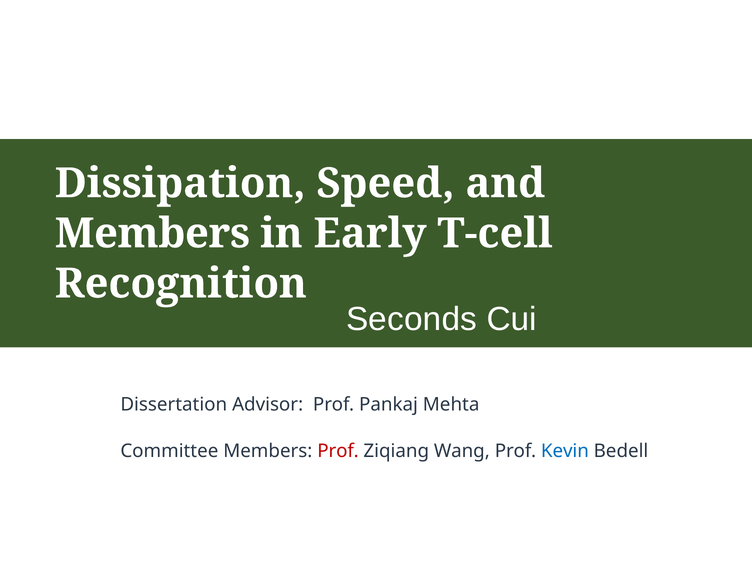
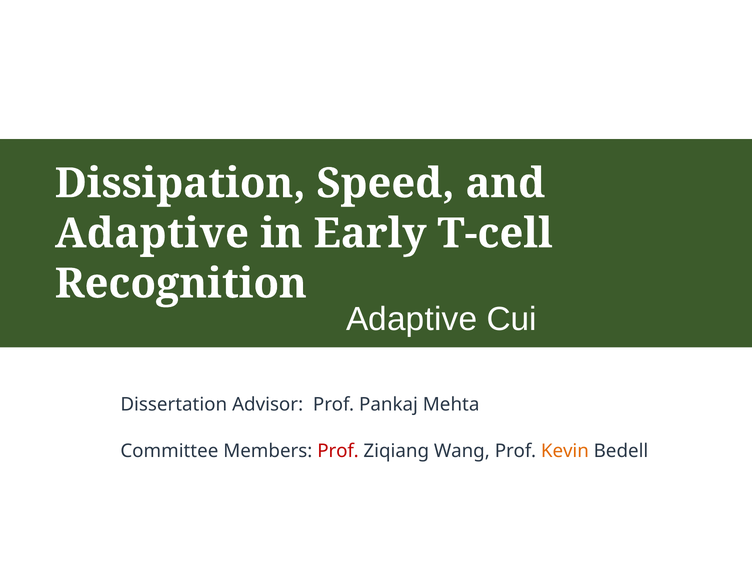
Members: Members -> Adaptive (152, 234)
Seconds: Seconds -> Adaptive (412, 319)
Kevin colour: blue -> orange (565, 451)
